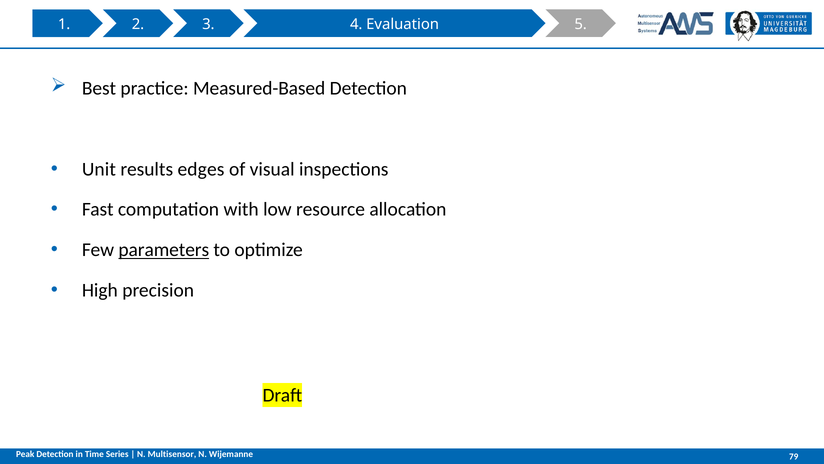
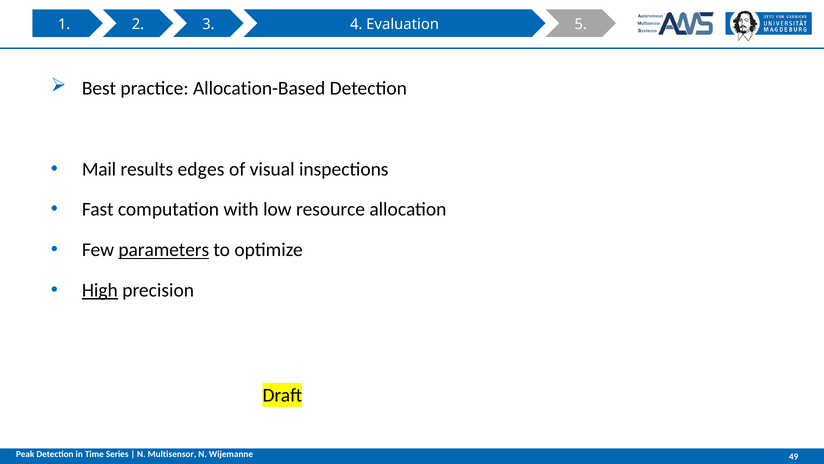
Measured-Based: Measured-Based -> Allocation-Based (259, 88)
Unit: Unit -> Mail (99, 169)
High underline: none -> present (100, 290)
79: 79 -> 49 (794, 456)
